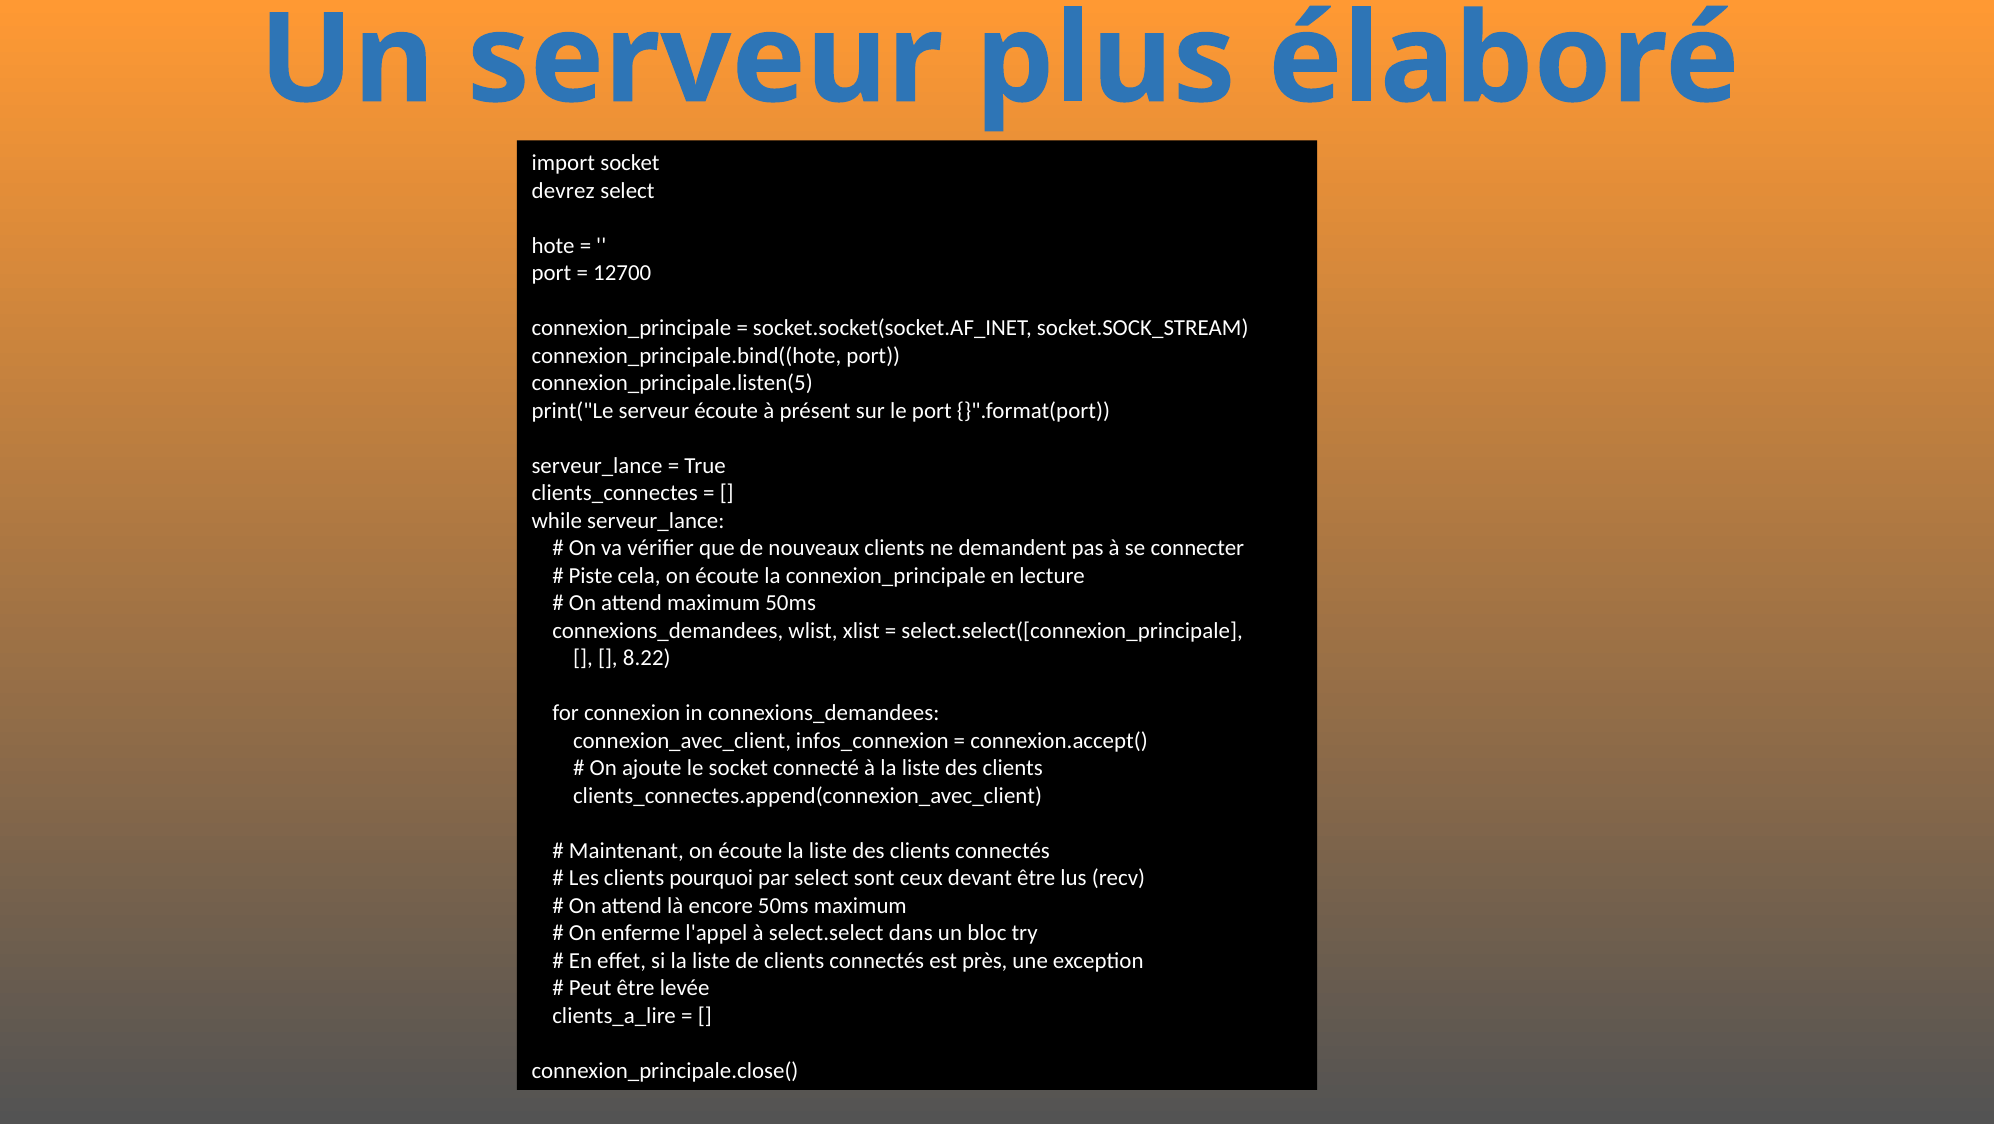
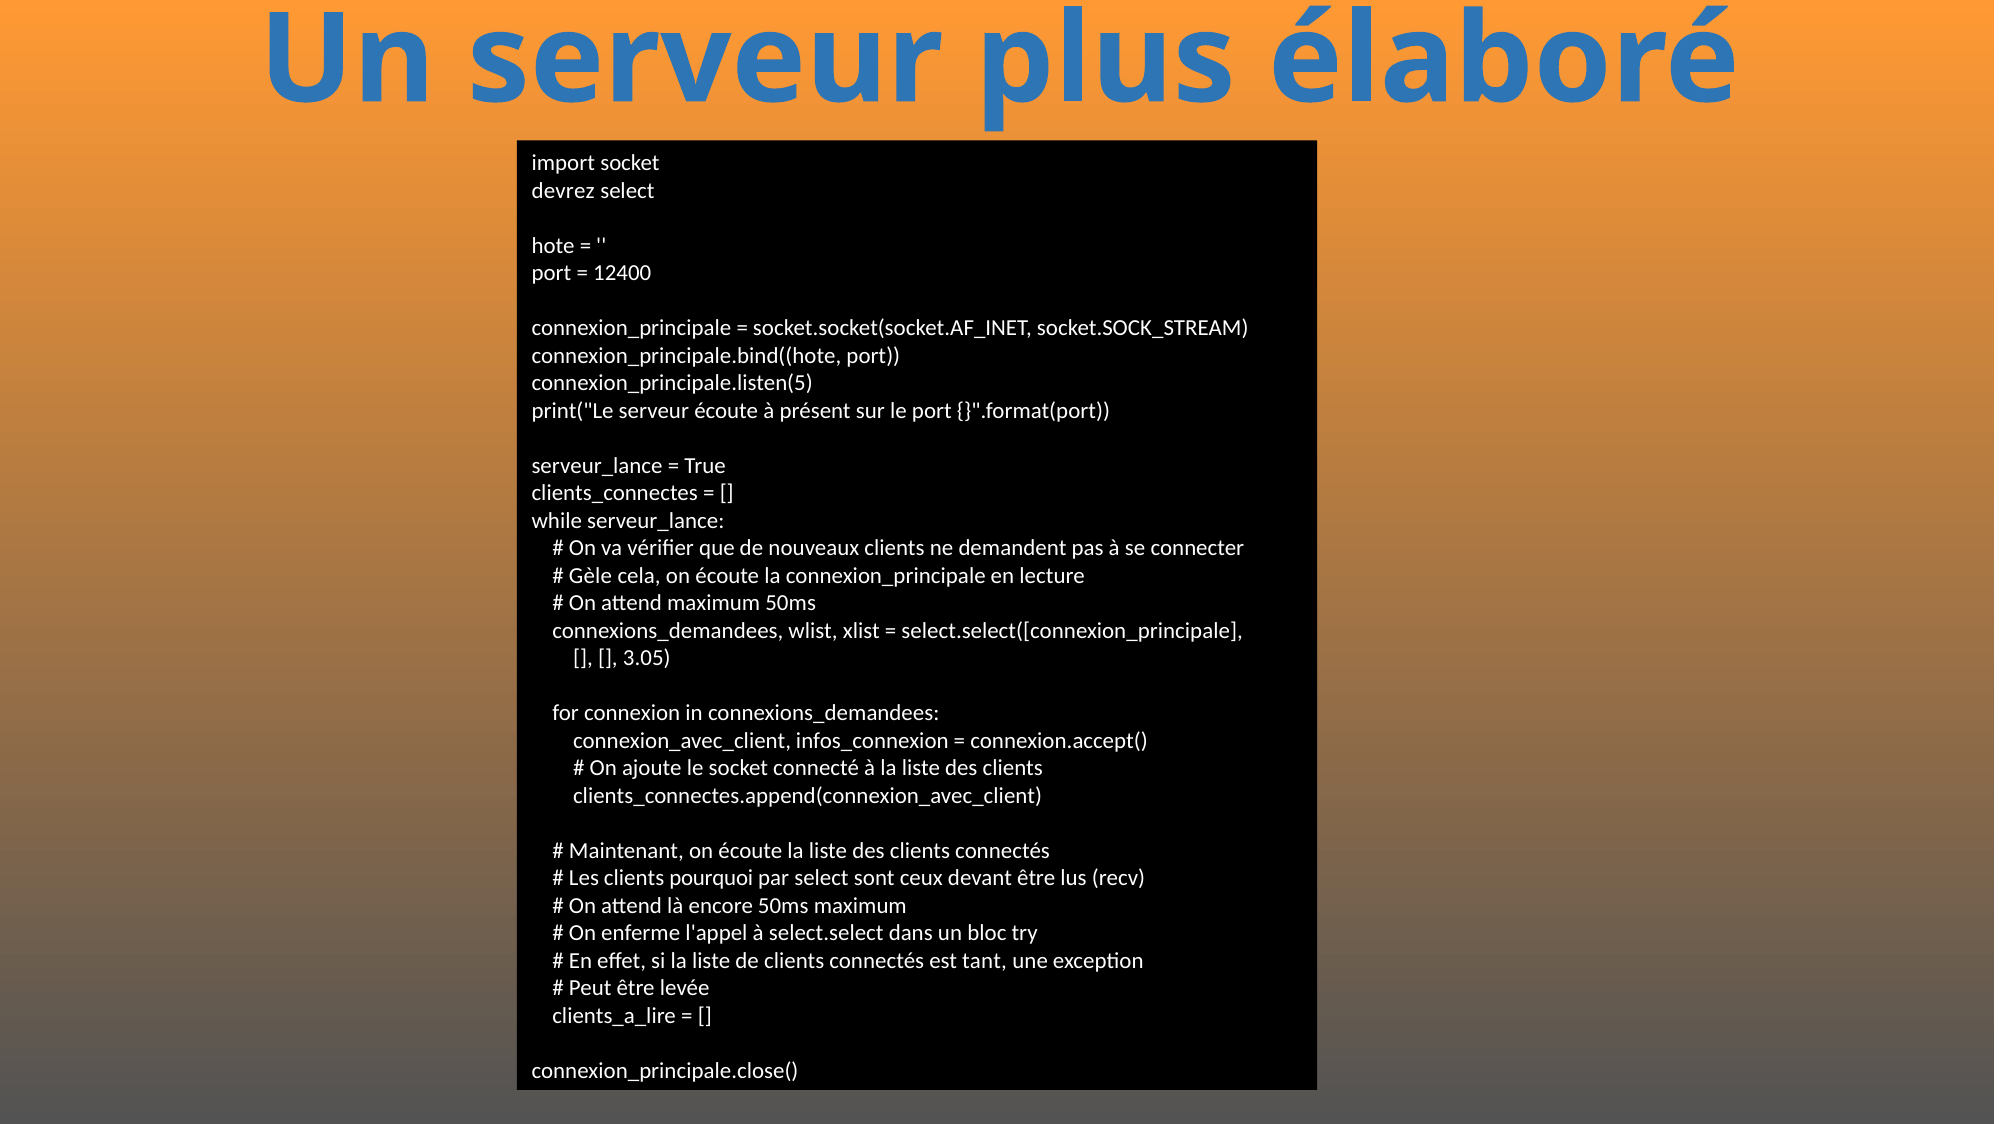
12700: 12700 -> 12400 (622, 273)
Piste: Piste -> Gèle (591, 576)
8.22: 8.22 -> 3.05 (647, 658)
près: près -> tant (985, 961)
